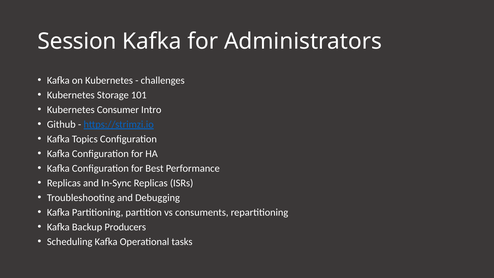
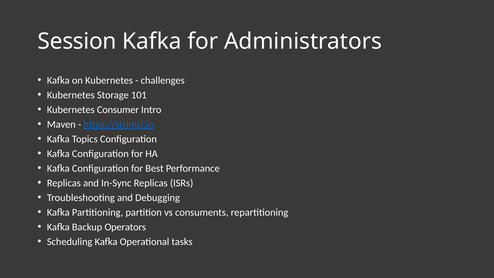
Github: Github -> Maven (61, 124)
Producers: Producers -> Operators (125, 227)
